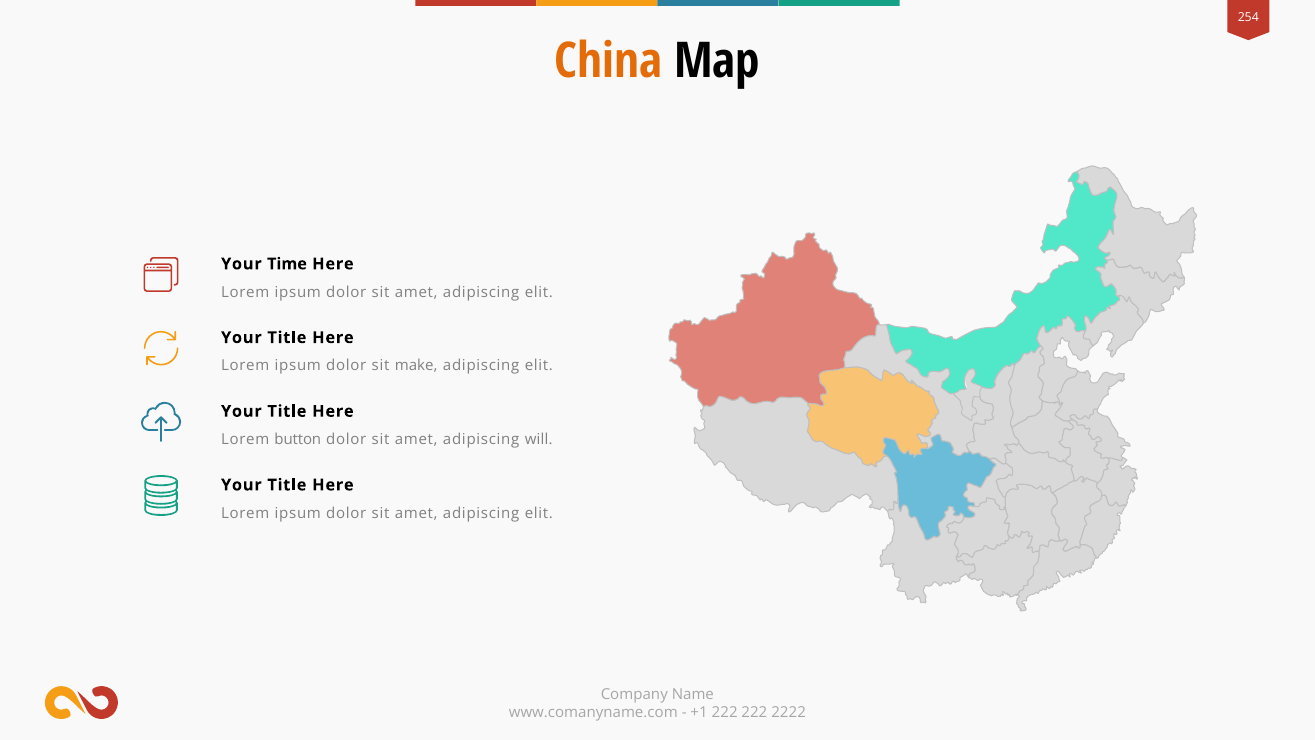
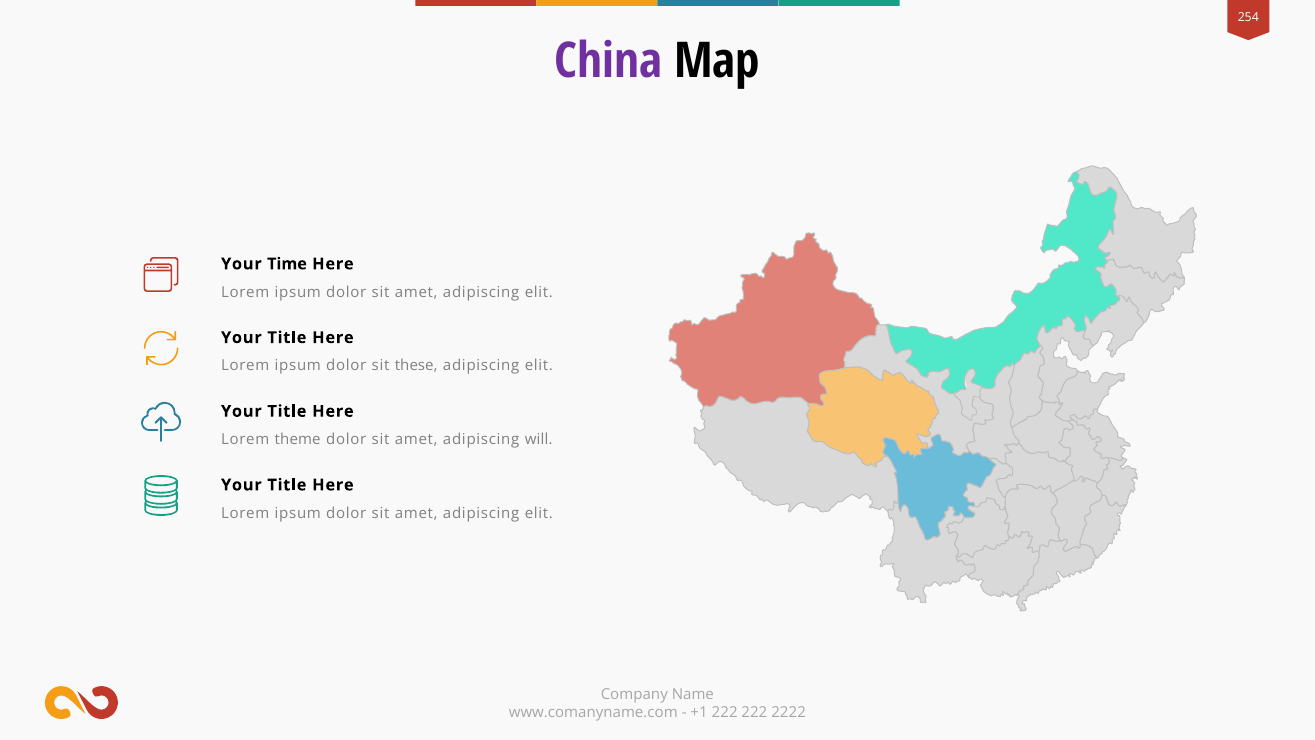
China colour: orange -> purple (608, 61)
make: make -> these (416, 366)
button: button -> theme (298, 439)
